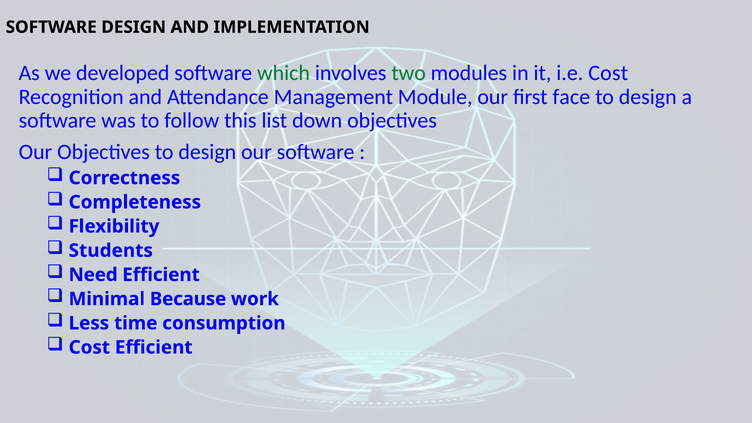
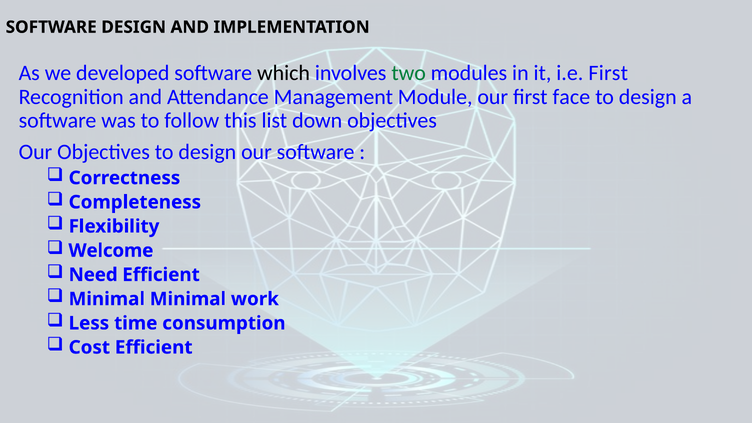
which colour: green -> black (284, 73)
i.e Cost: Cost -> First (608, 73)
Students: Students -> Welcome (111, 251)
Minimal Because: Because -> Minimal (188, 299)
